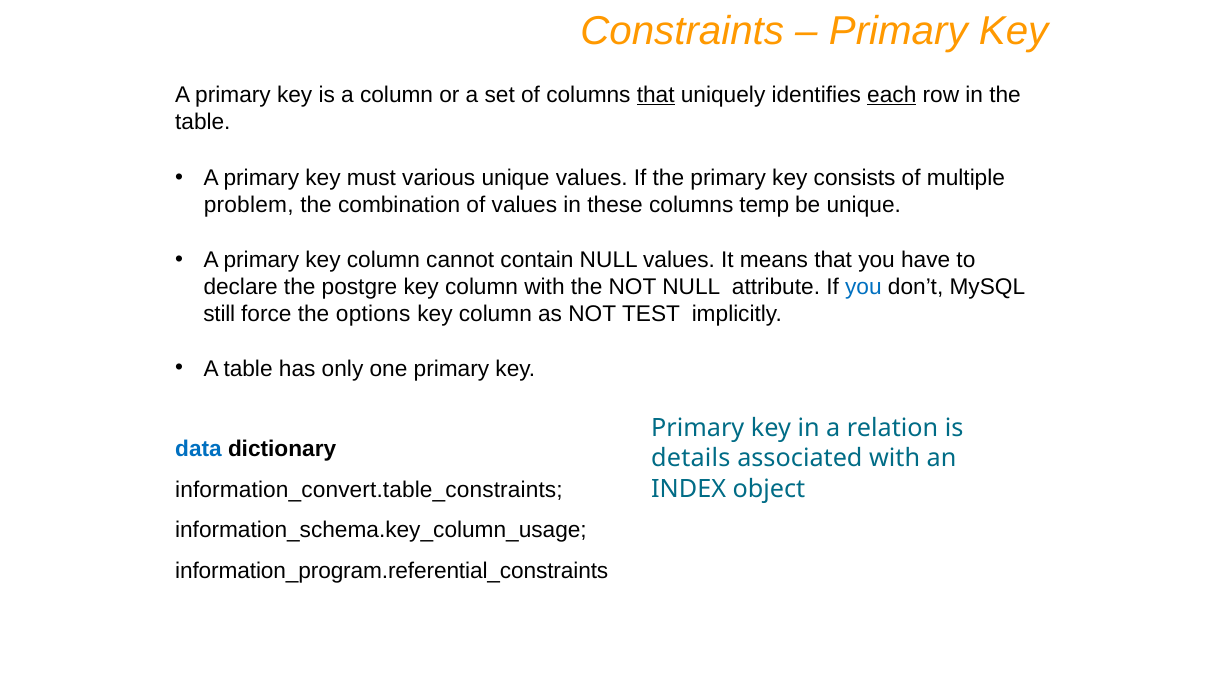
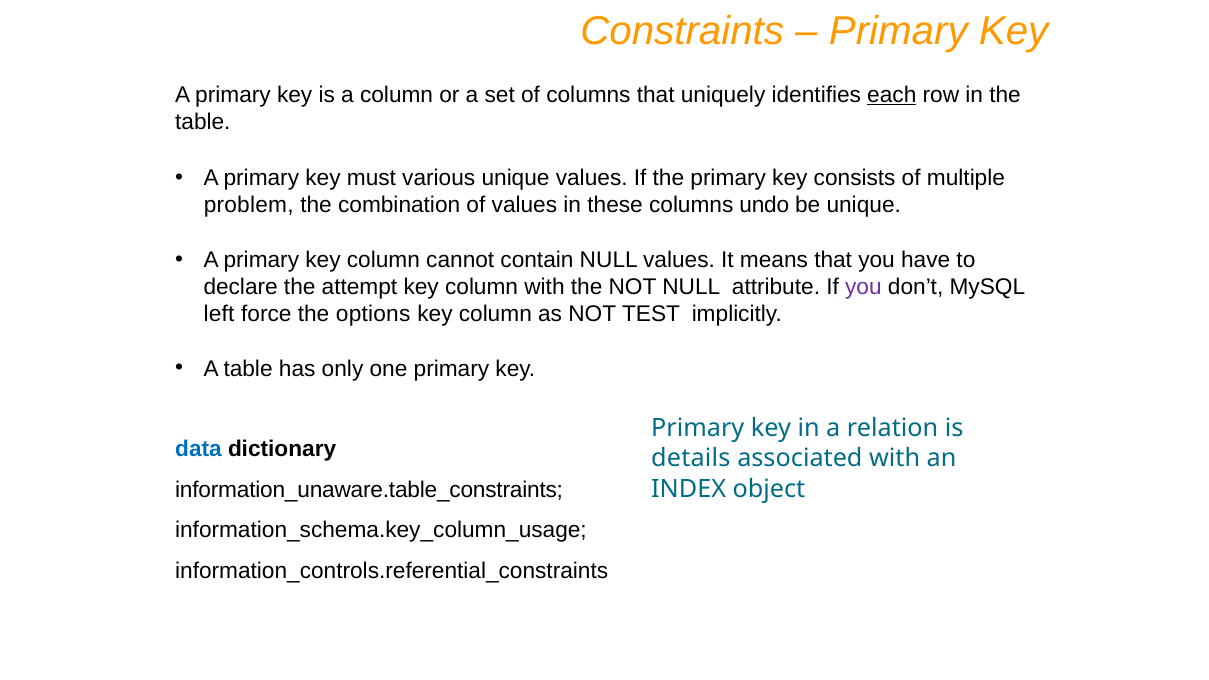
that underline: present -> none (656, 95)
temp: temp -> undo (764, 205)
postgre: postgre -> attempt (359, 287)
you colour: blue -> purple (863, 287)
still: still -> left (219, 314)
information_convert.table_constraints: information_convert.table_constraints -> information_unaware.table_constraints (369, 490)
information_program.referential_constraints: information_program.referential_constraints -> information_controls.referential_constraints (392, 571)
